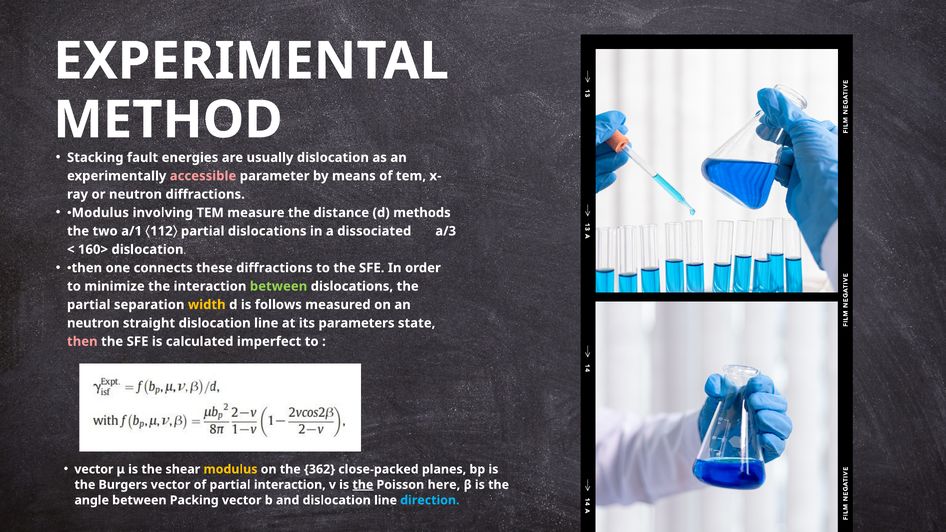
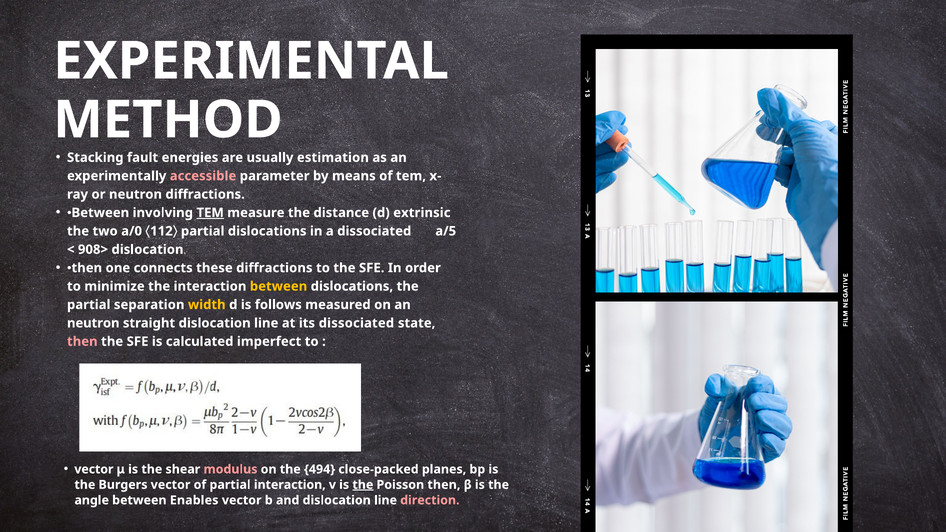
dislocation: dislocation -> estimation (333, 158)
Modulus: Modulus -> Between (100, 213)
TEM underline: none -> present (210, 213)
methods: methods -> extrinsic (422, 213)
a/1: a/1 -> a/0 (132, 231)
a/3: a/3 -> a/5 (446, 231)
160>: 160> -> 908> (93, 250)
between colour: light green -> yellow (279, 286)
its parameters: parameters -> dissociated (356, 323)
modulus colour: yellow -> pink (230, 469)
362: 362 -> 494 (320, 469)
Poisson here: here -> then (444, 485)
Packing: Packing -> Enables (194, 500)
direction colour: light blue -> pink (430, 500)
